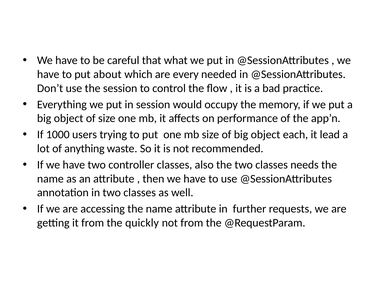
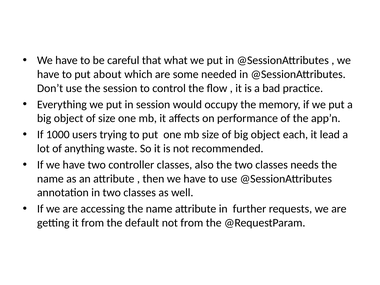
every: every -> some (186, 74)
quickly: quickly -> default (142, 223)
